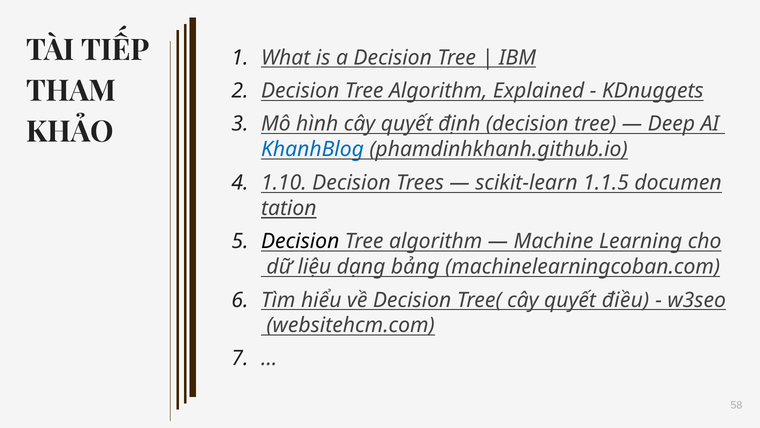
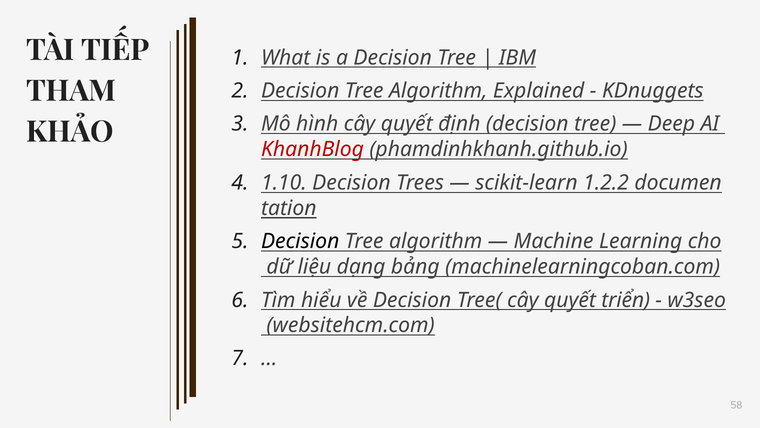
KhanhBlog colour: blue -> red (312, 149)
1.1.5: 1.1.5 -> 1.2.2 (606, 182)
điều: điều -> triển (626, 300)
